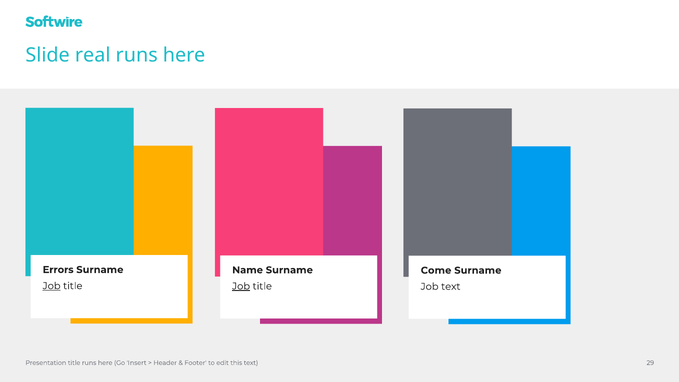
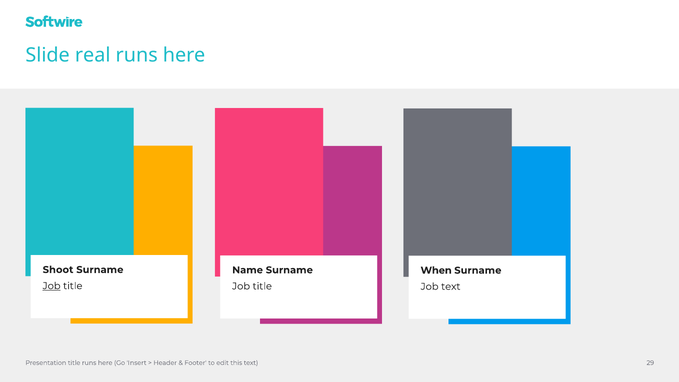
Errors: Errors -> Shoot (58, 270)
Come: Come -> When (436, 270)
Job underline: present -> none (241, 286)
